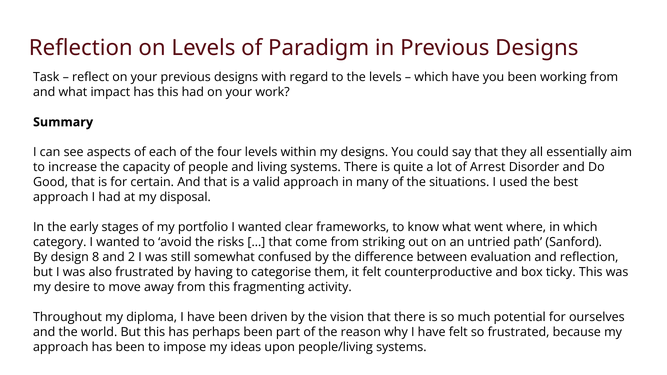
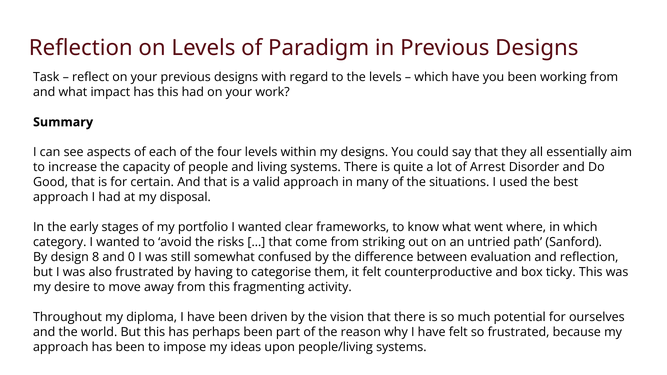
2: 2 -> 0 (131, 257)
